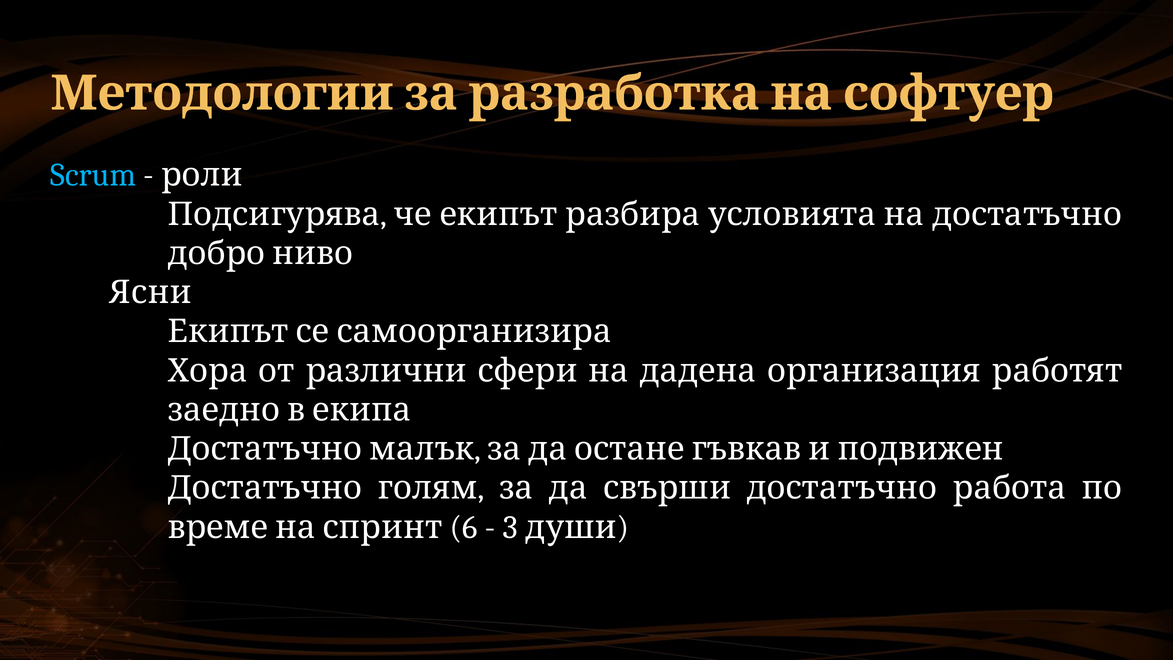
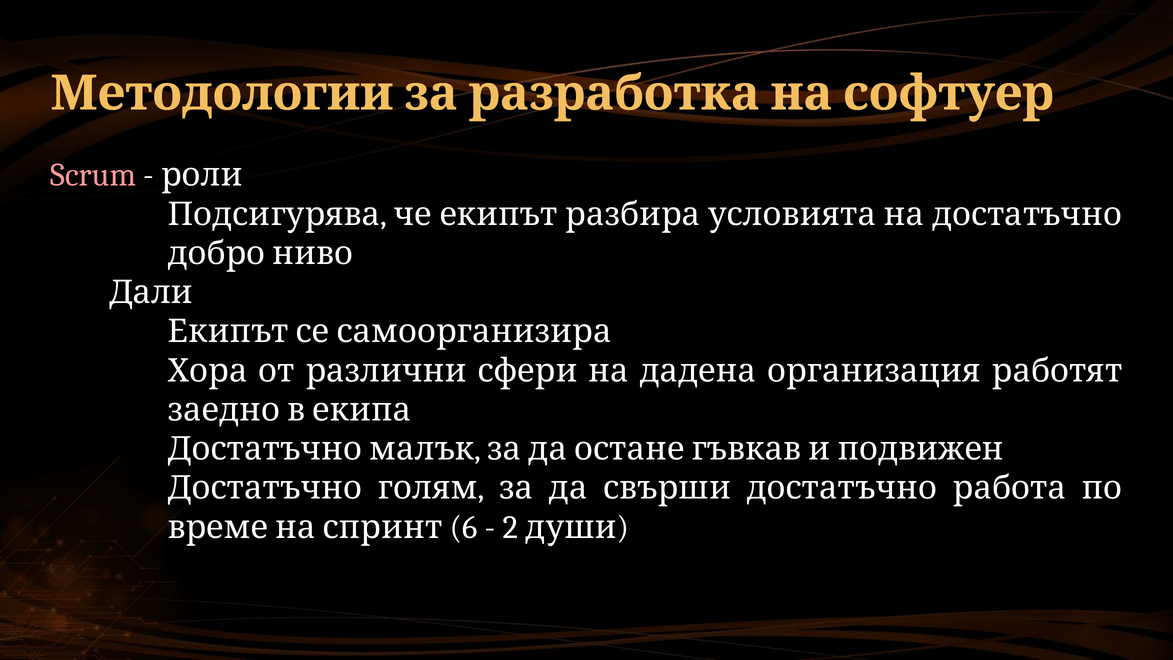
Scrum colour: light blue -> pink (93, 175)
Ясни: Ясни -> Дали (151, 292)
3: 3 -> 2 (510, 527)
